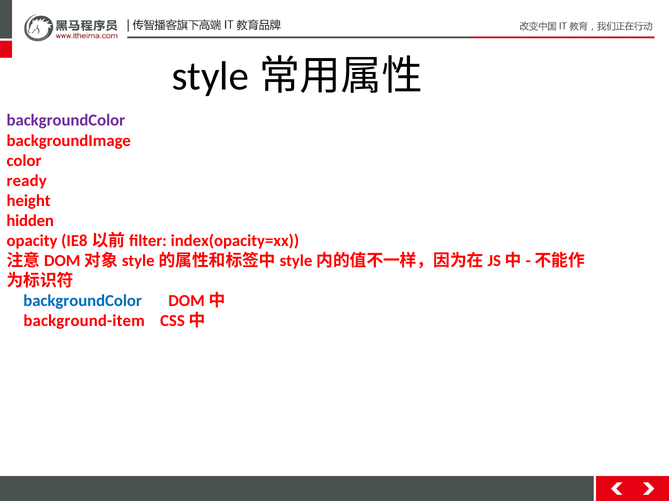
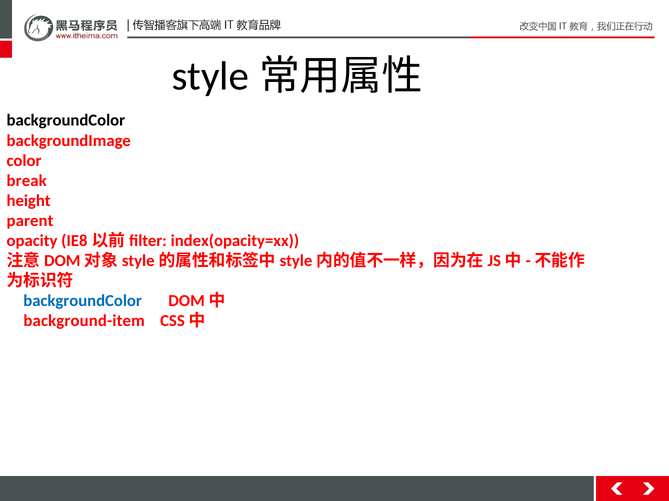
backgroundColor colour: purple -> black (66, 121)
ready: ready -> break (27, 181)
hidden: hidden -> parent (30, 221)
